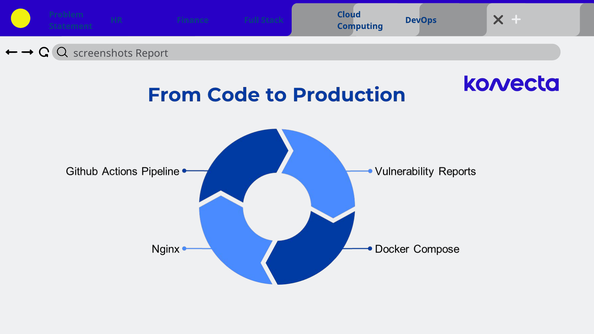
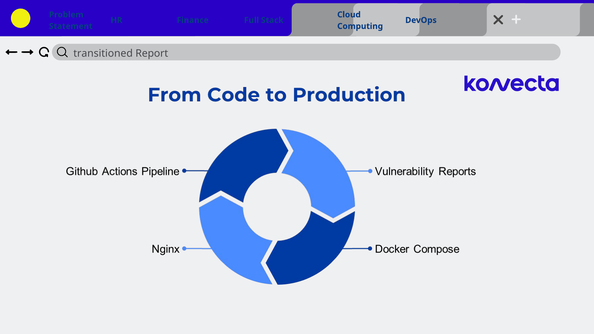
screenshots: screenshots -> transitioned (103, 53)
